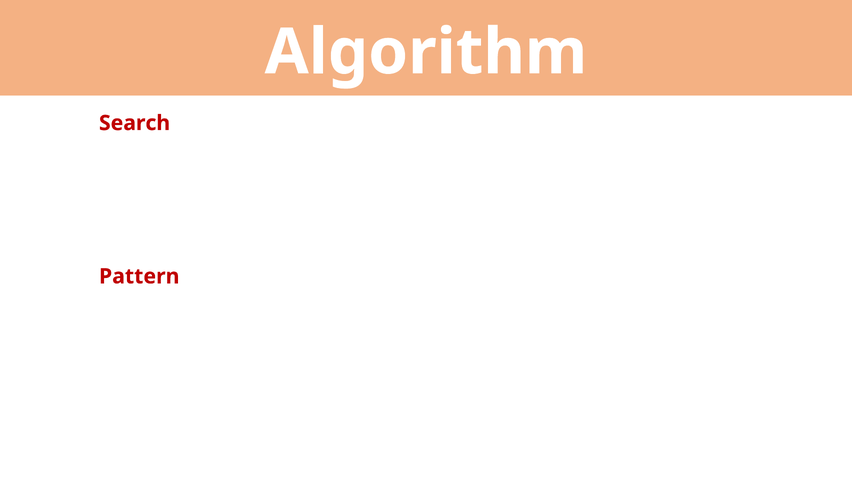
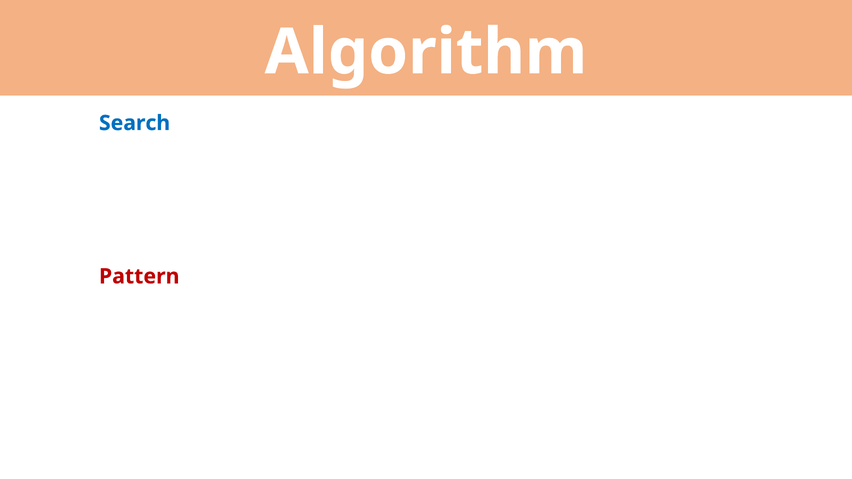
Search colour: red -> blue (135, 123)
